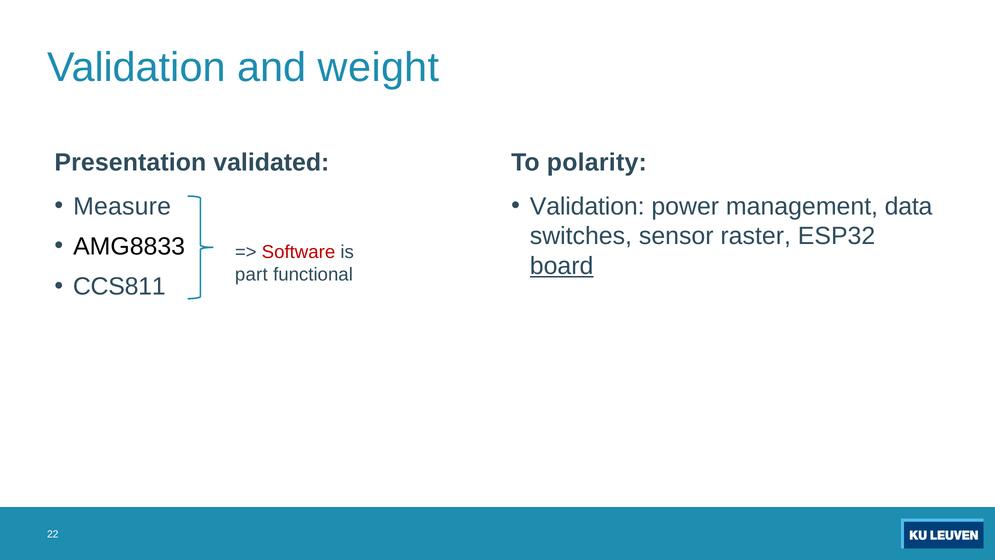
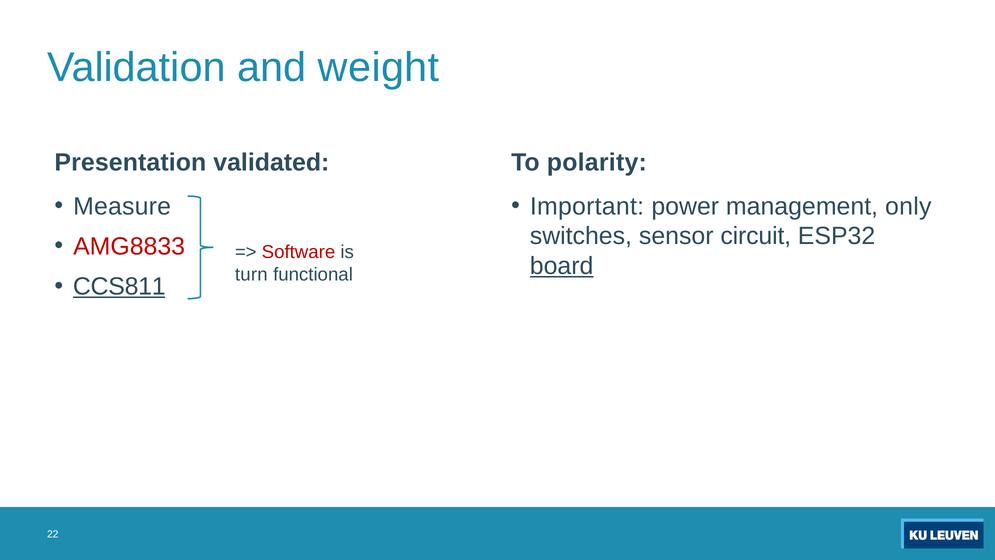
Validation: Validation -> Important (587, 206)
data: data -> only (908, 206)
raster: raster -> circuit (756, 236)
AMG8833 colour: black -> red (129, 246)
part: part -> turn (251, 274)
CCS811 underline: none -> present (119, 287)
